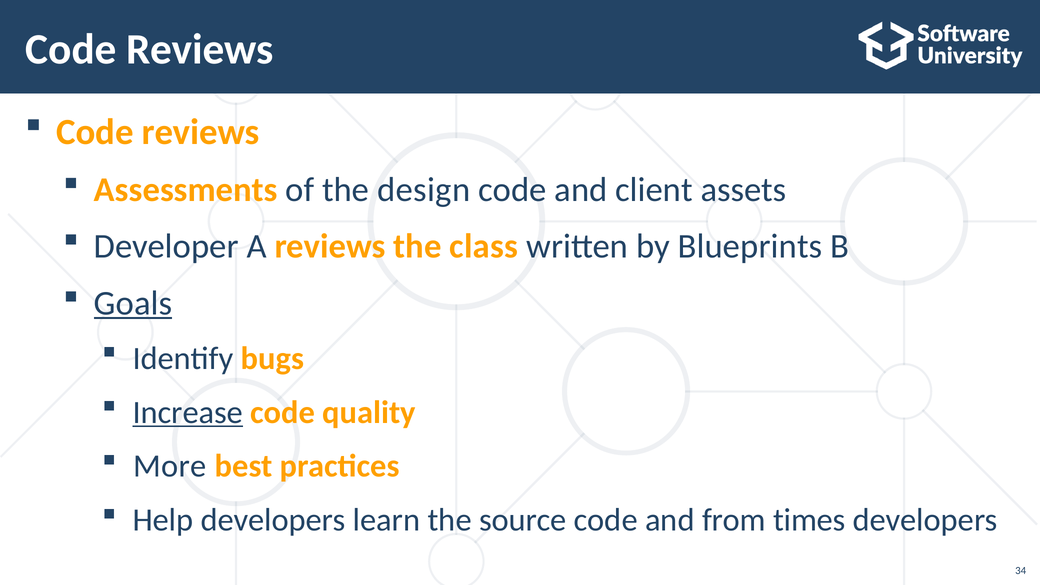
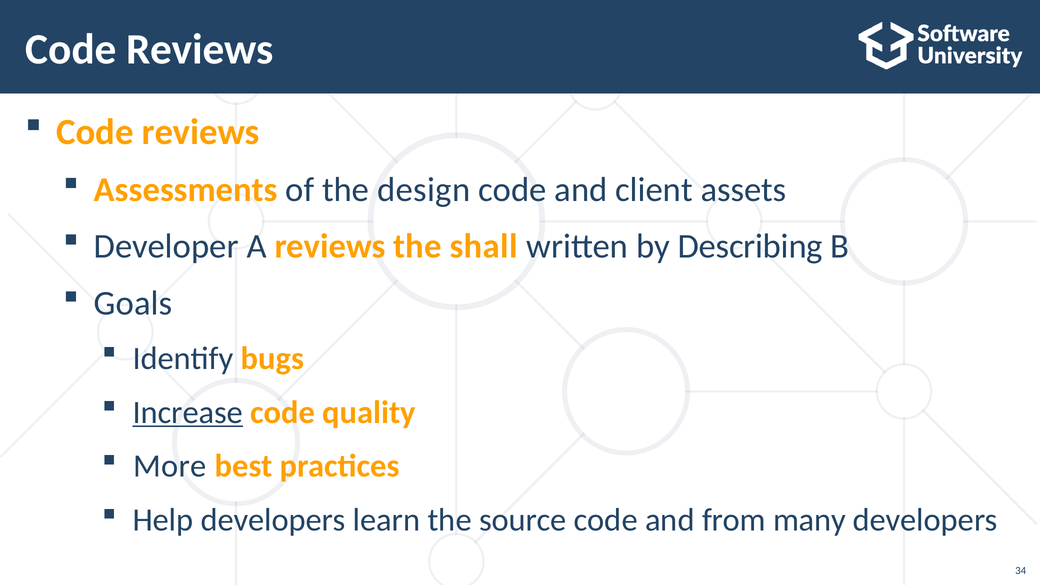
class: class -> shall (484, 247)
Blueprints: Blueprints -> Describing (750, 247)
Goals underline: present -> none (133, 303)
times: times -> many (809, 520)
